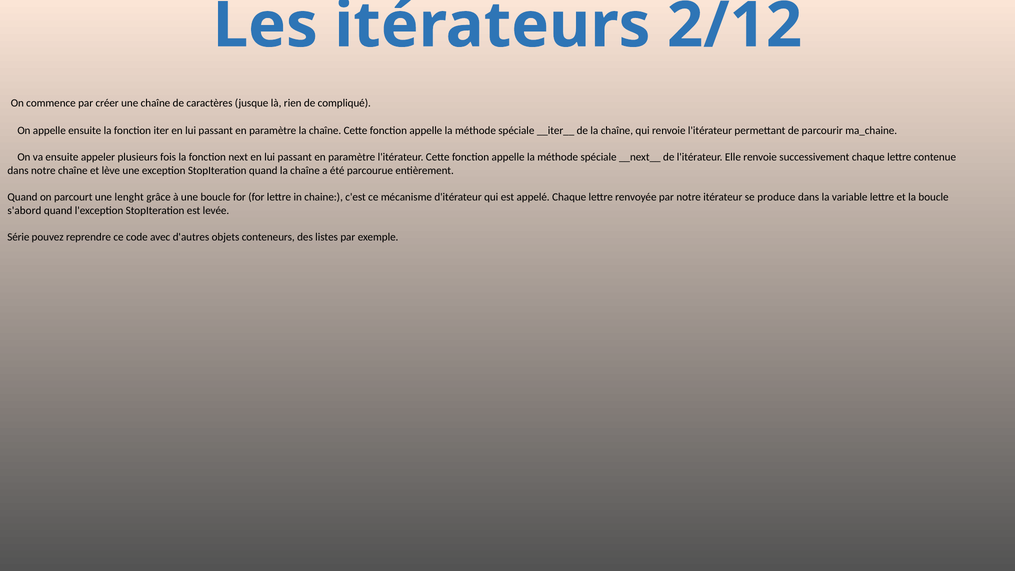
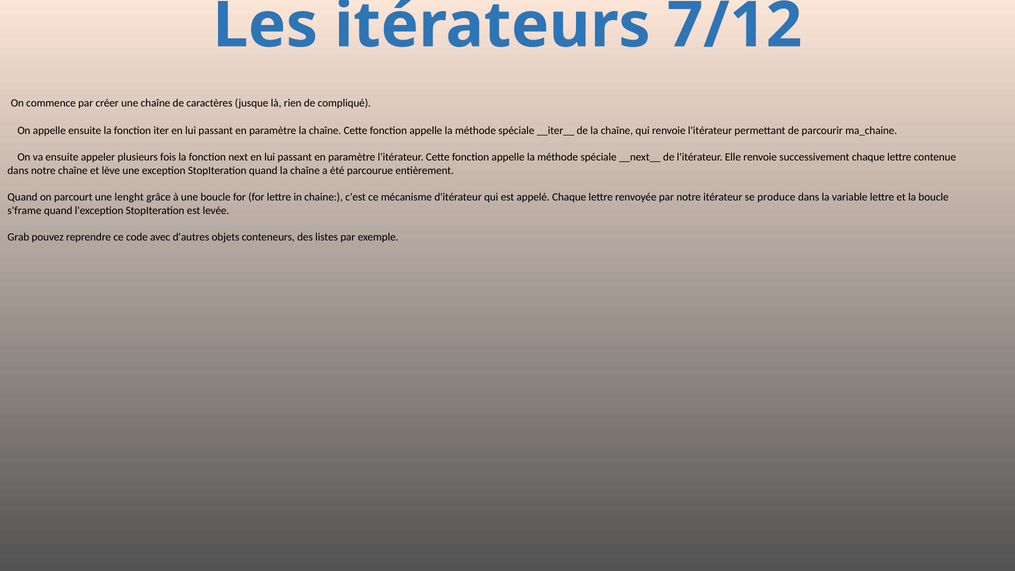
2/12: 2/12 -> 7/12 (735, 25)
s'abord: s'abord -> s'frame (24, 211)
Série: Série -> Grab (18, 237)
